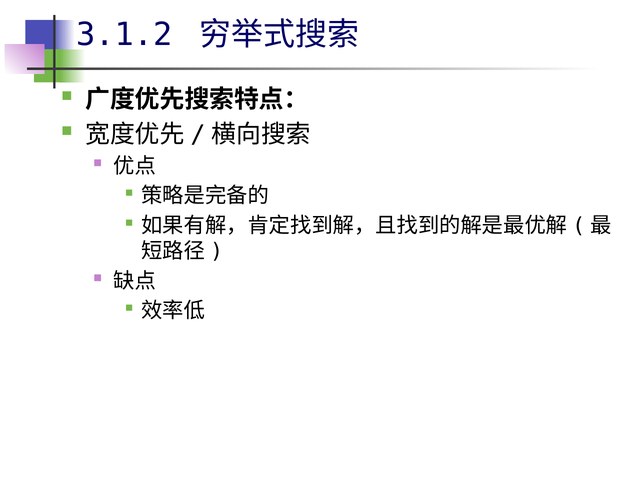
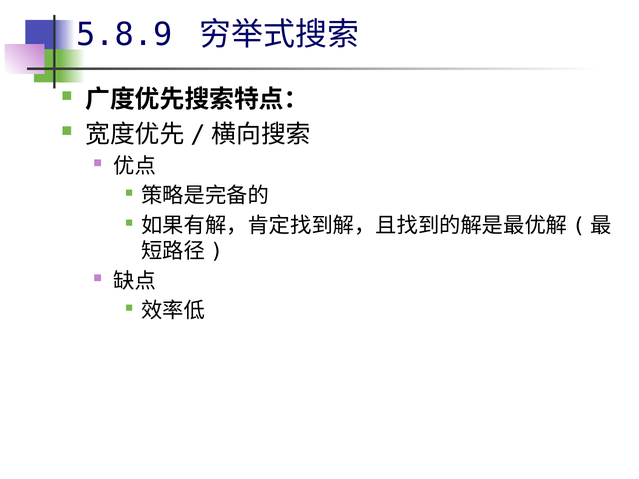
3.1.2: 3.1.2 -> 5.8.9 (124, 35)
